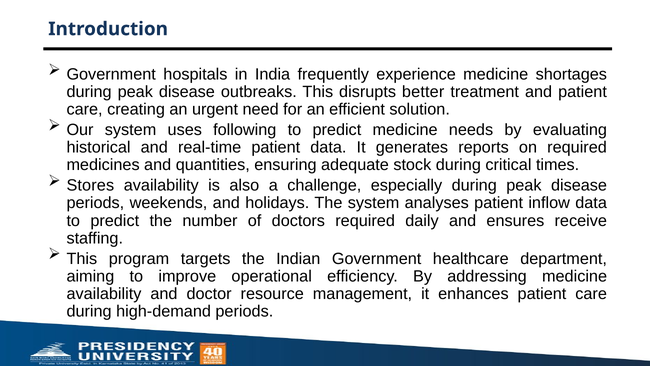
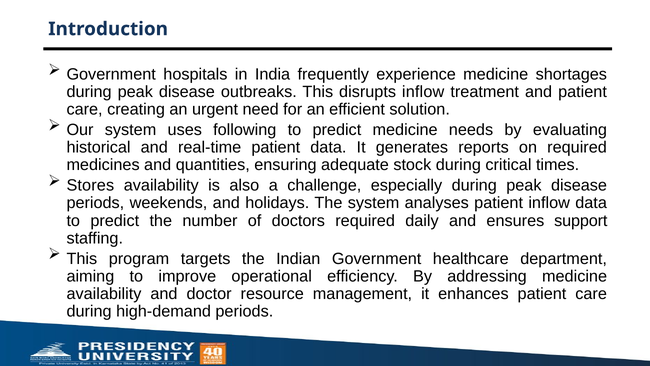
disrupts better: better -> inflow (423, 92)
receive: receive -> support (581, 220)
